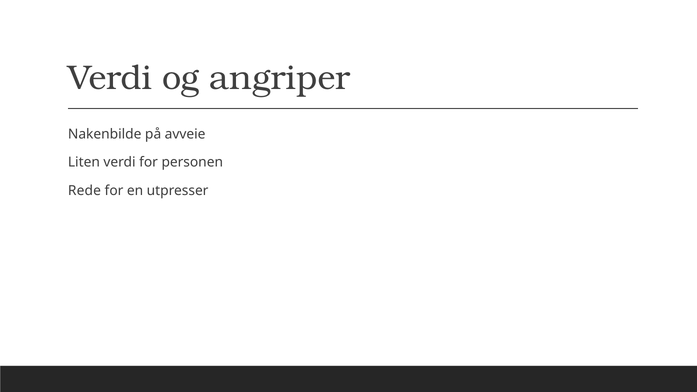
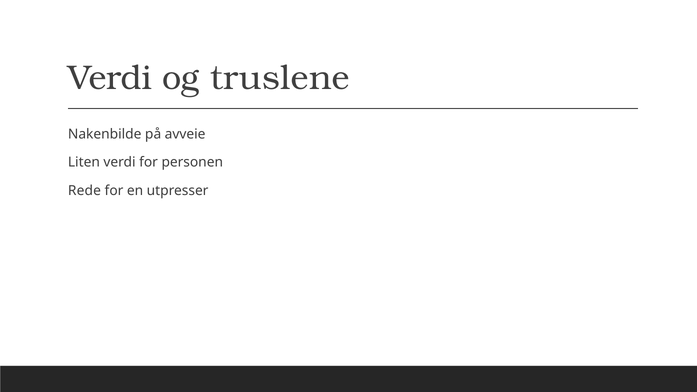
angriper: angriper -> truslene (280, 78)
